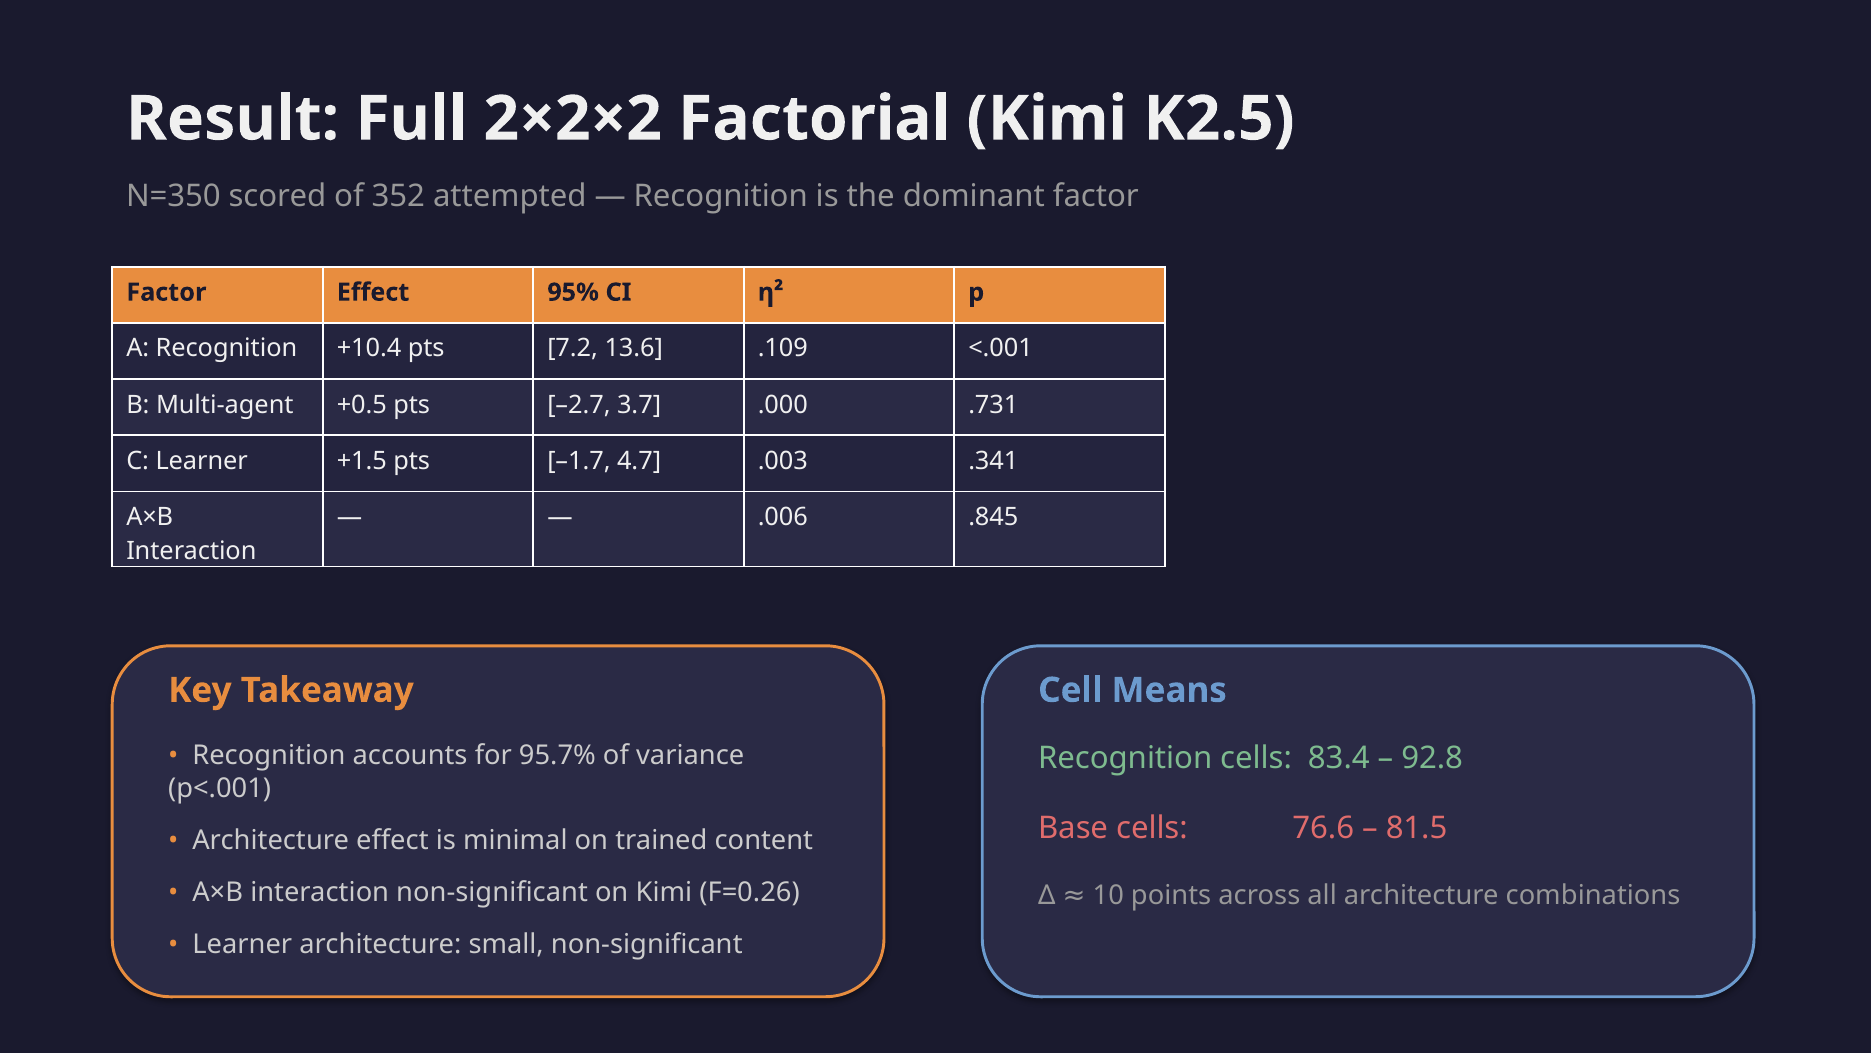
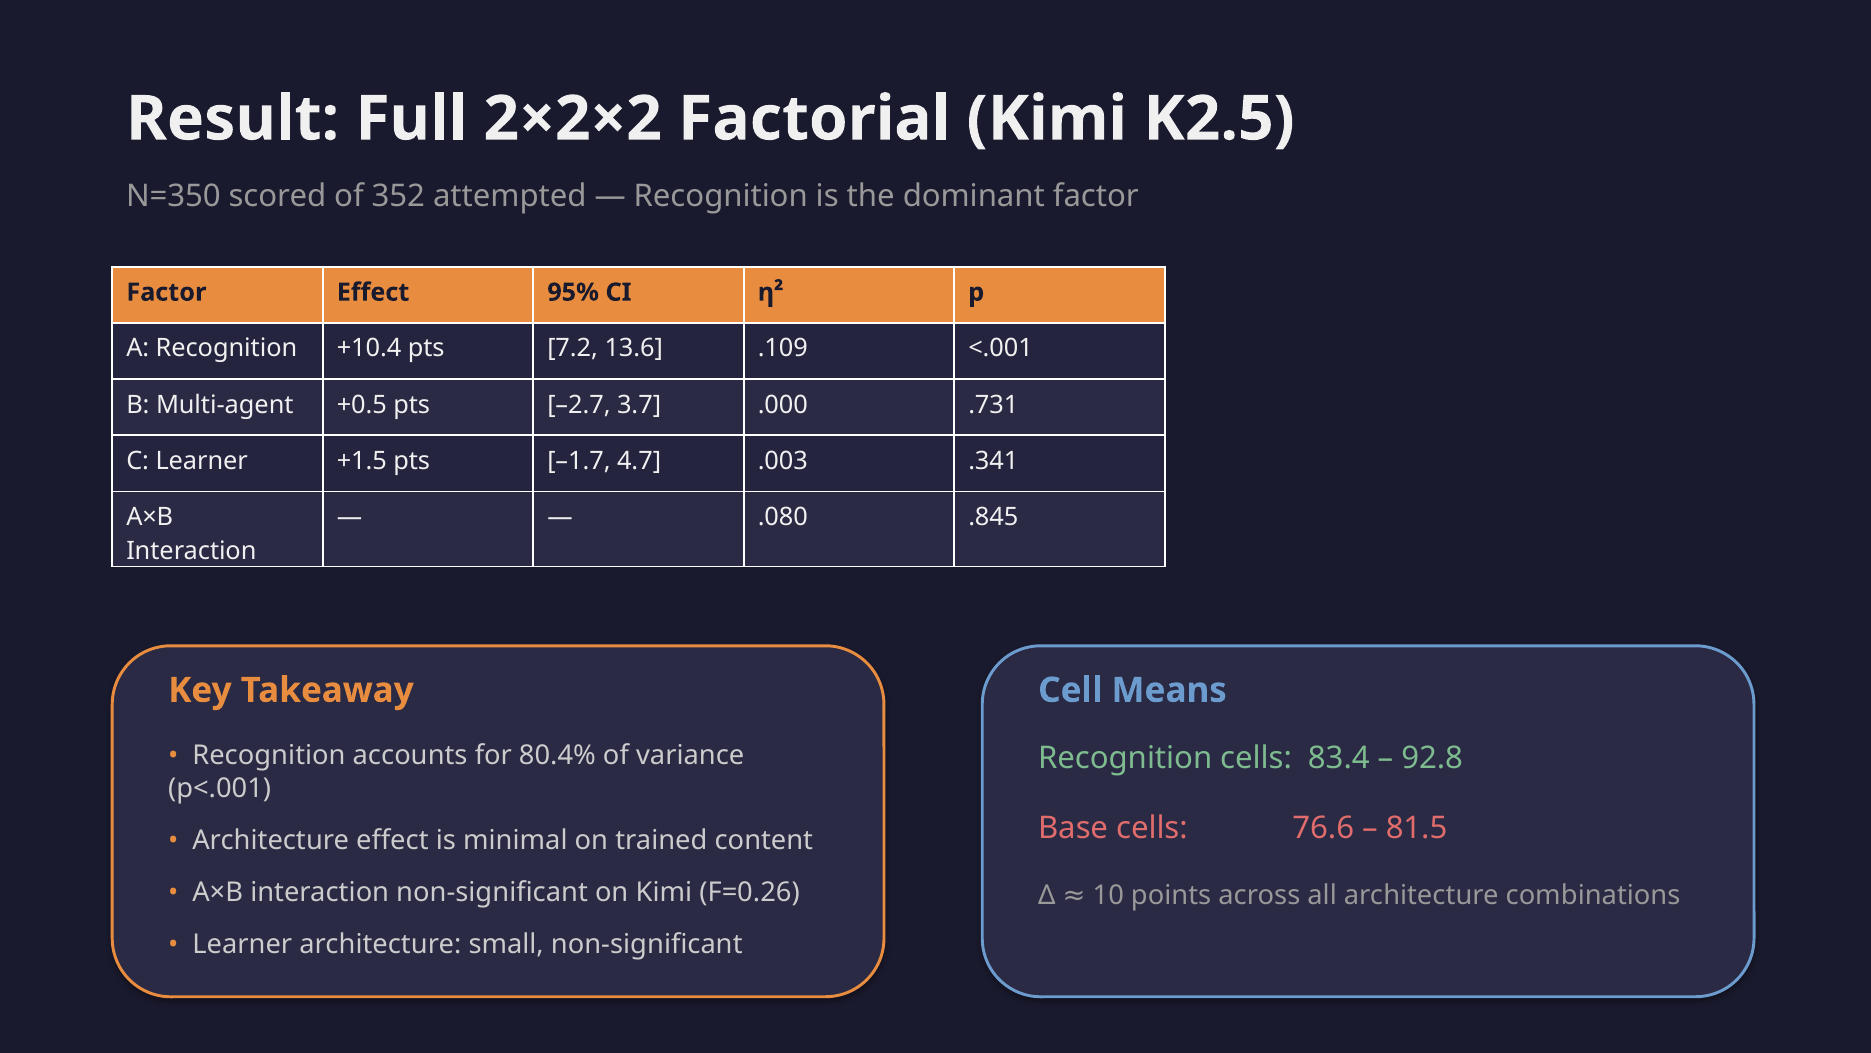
.006: .006 -> .080 (783, 517)
95.7%: 95.7% -> 80.4% (557, 755)
